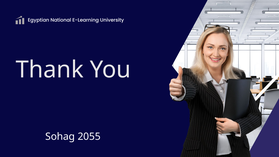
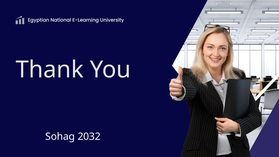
2055: 2055 -> 2032 (89, 136)
